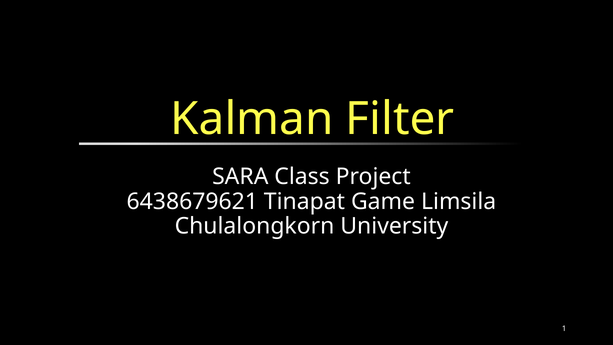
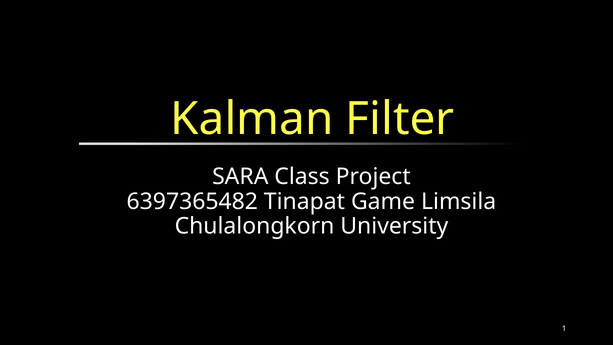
6438679621: 6438679621 -> 6397365482 (192, 201)
